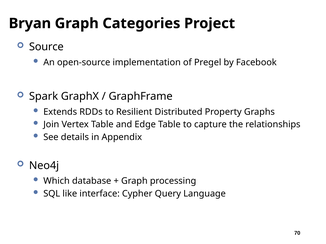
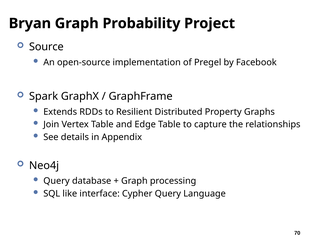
Categories: Categories -> Probability (141, 23)
Which: Which -> Query (56, 181)
